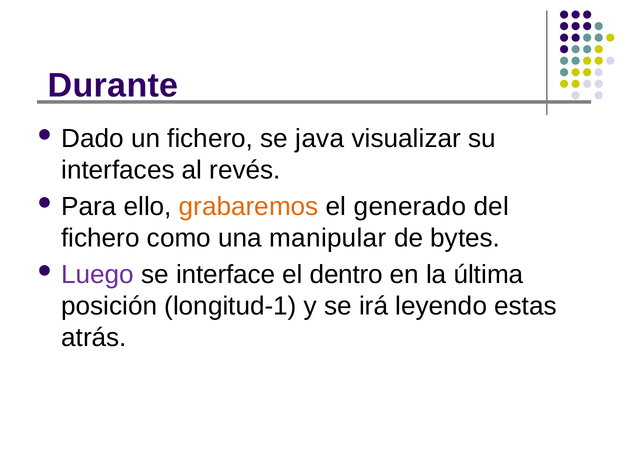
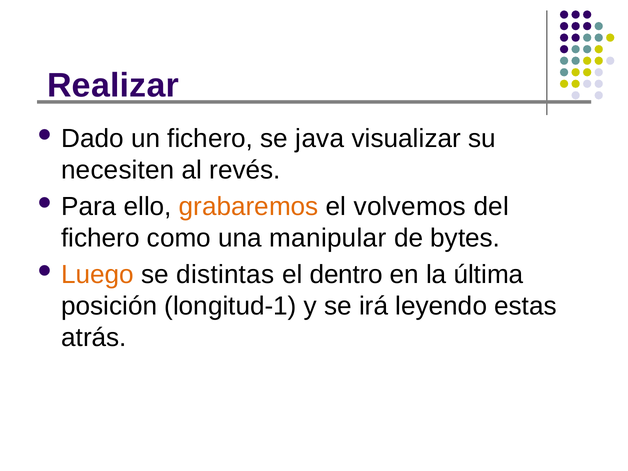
Durante: Durante -> Realizar (113, 86)
interfaces: interfaces -> necesiten (118, 170)
generado: generado -> volvemos (410, 207)
Luego colour: purple -> orange (98, 275)
interface: interface -> distintas (225, 275)
